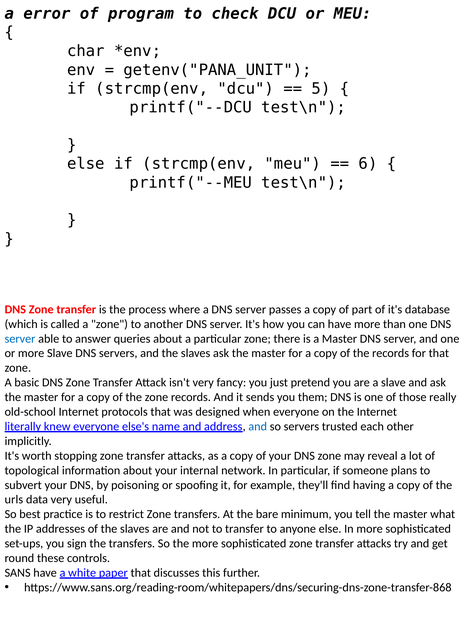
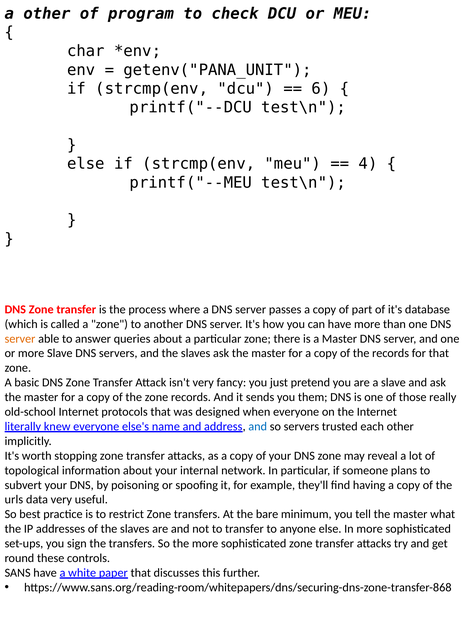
a error: error -> other (47, 14)
5: 5 -> 6 (321, 89)
6: 6 -> 4 (368, 164)
server colour: blue -> orange (20, 338)
